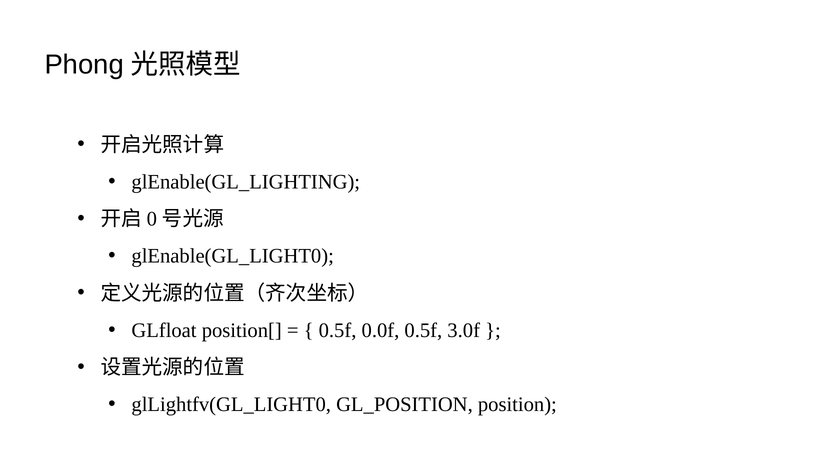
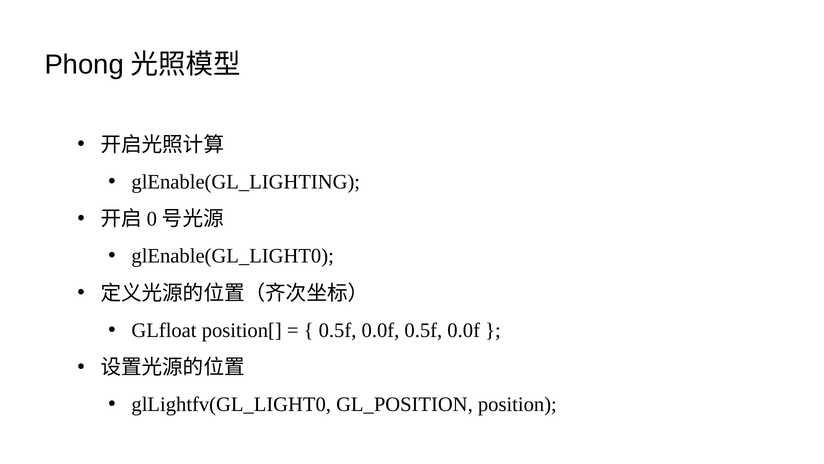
0.0f 0.5f 3.0f: 3.0f -> 0.0f (464, 330)
